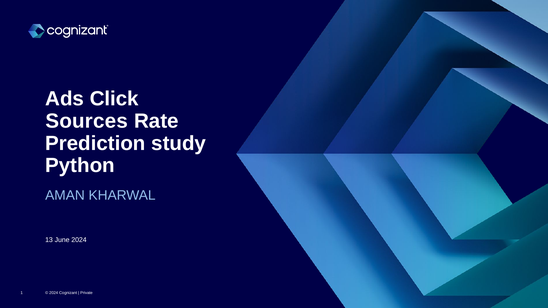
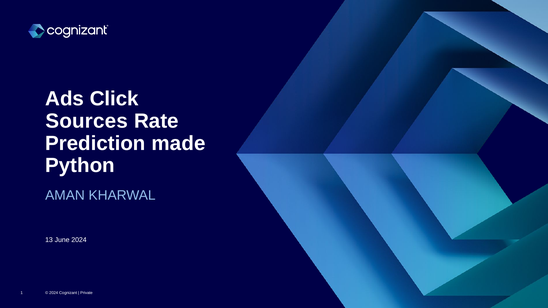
study: study -> made (179, 143)
